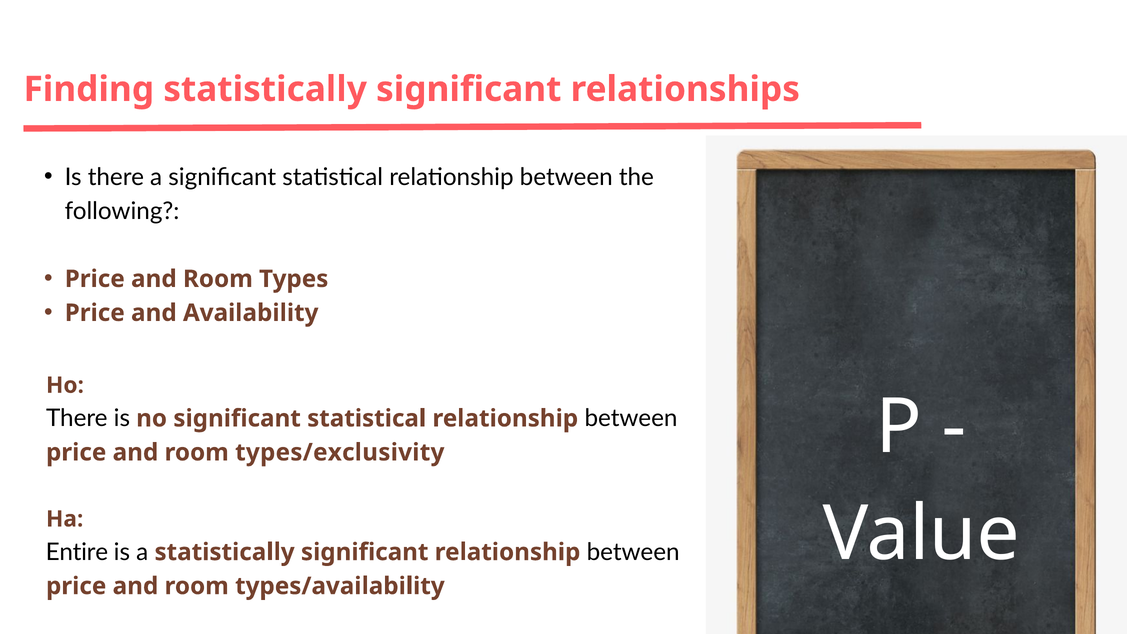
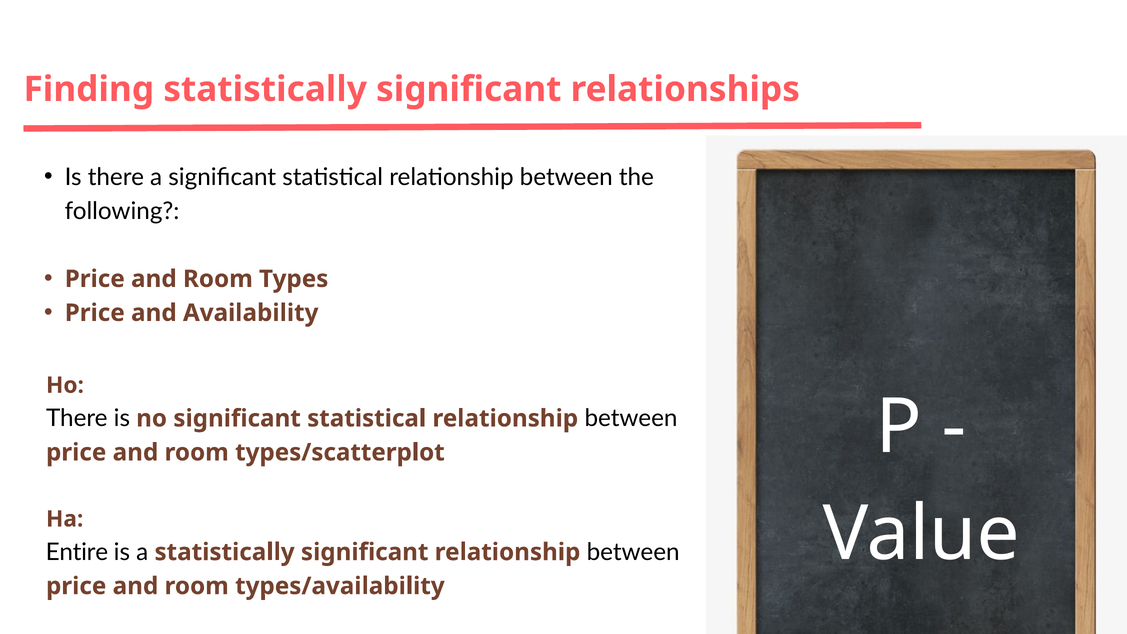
types/exclusivity: types/exclusivity -> types/scatterplot (340, 452)
